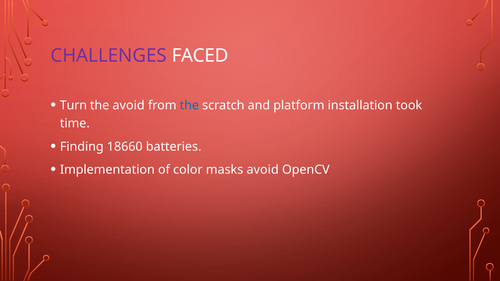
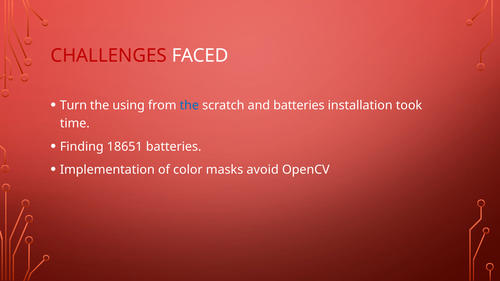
CHALLENGES colour: purple -> red (109, 56)
the avoid: avoid -> using (129, 106)
and platform: platform -> batteries (299, 106)
18660: 18660 -> 18651 (125, 147)
